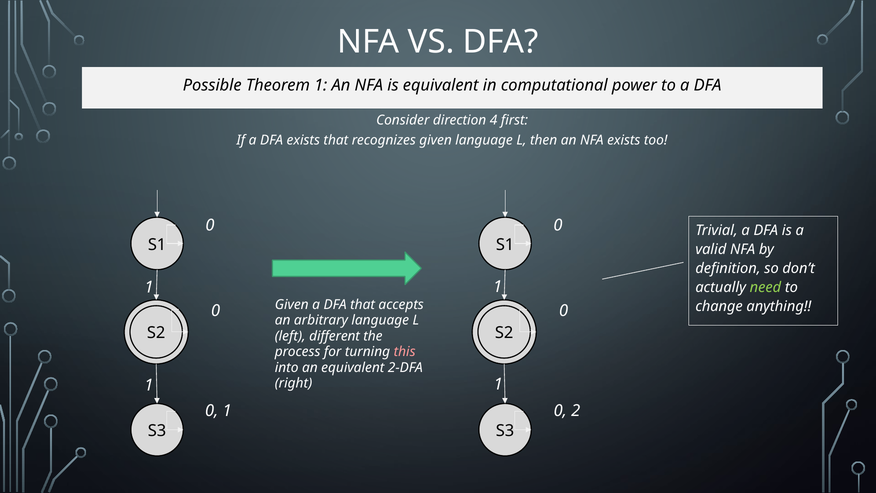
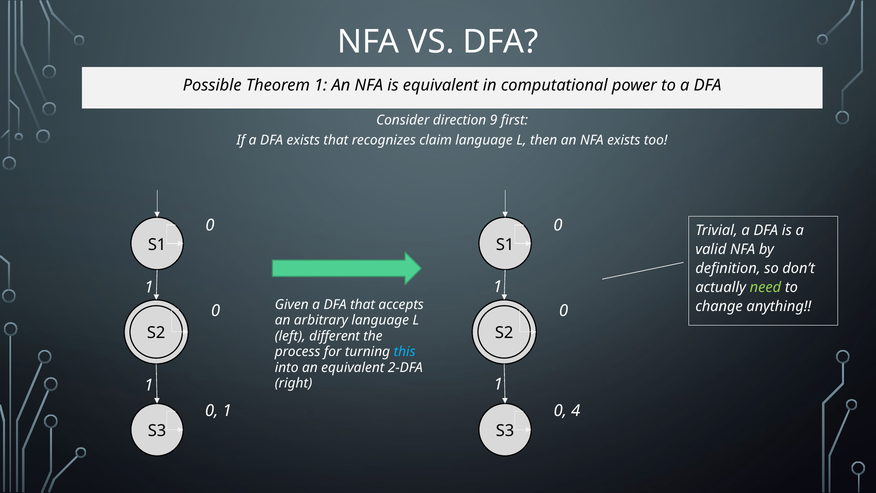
4: 4 -> 9 (494, 120)
recognizes given: given -> claim (436, 140)
this colour: pink -> light blue (405, 352)
2: 2 -> 4 (576, 411)
